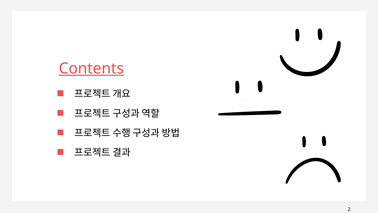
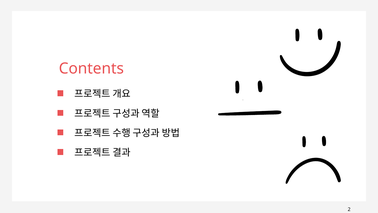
Contents underline: present -> none (91, 68)
